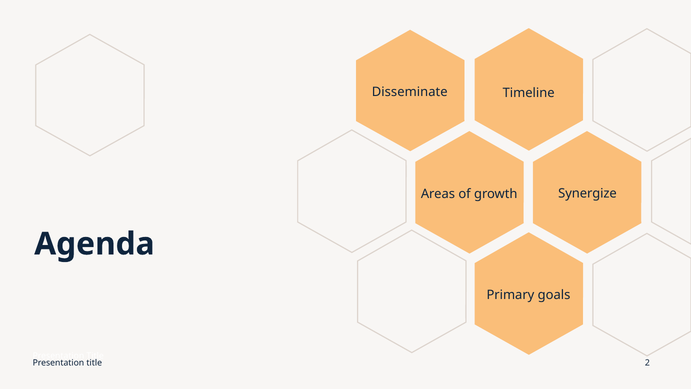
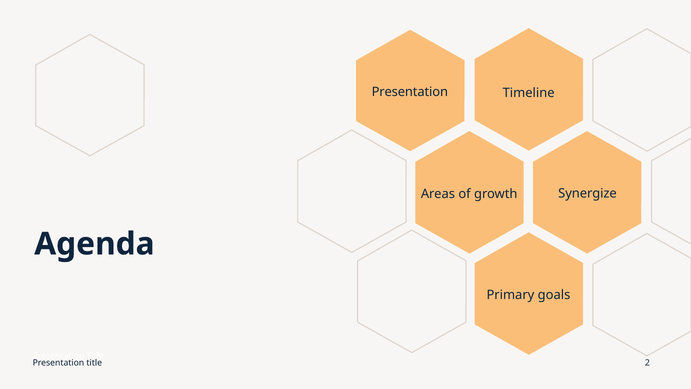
Disseminate: Disseminate -> Presentation (410, 92)
